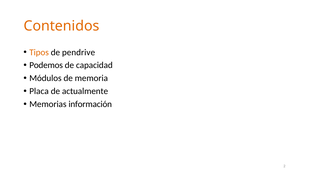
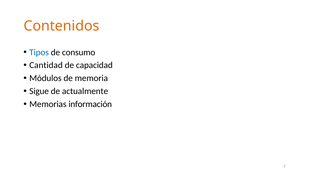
Tipos colour: orange -> blue (39, 52)
pendrive: pendrive -> consumo (79, 52)
Podemos: Podemos -> Cantidad (46, 65)
Placa: Placa -> Sigue (39, 91)
